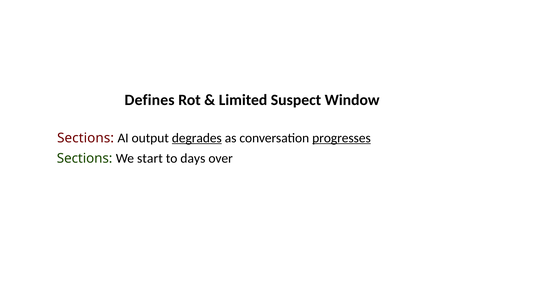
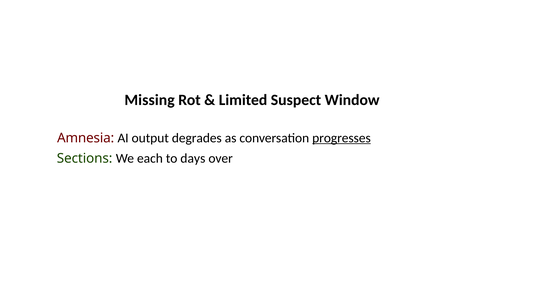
Defines: Defines -> Missing (150, 100)
Sections: Sections -> Amnesia (86, 138)
degrades underline: present -> none (197, 138)
start: start -> each (150, 158)
